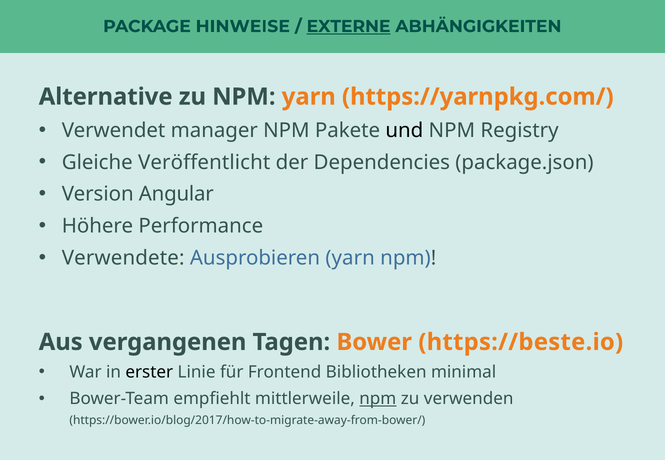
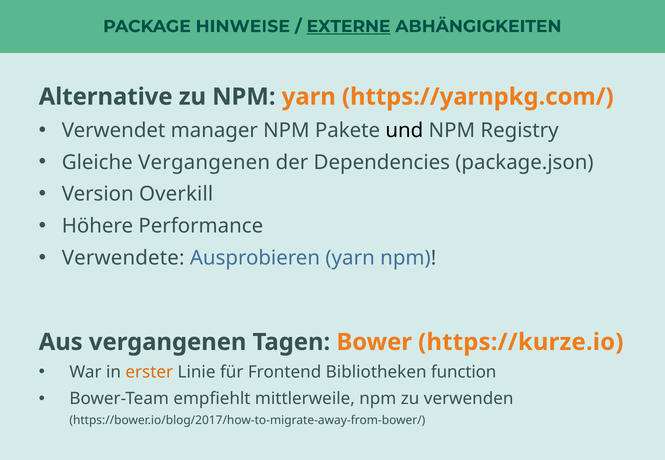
Gleiche Veröffentlicht: Veröffentlicht -> Vergangenen (204, 162)
Angular: Angular -> Overkill (176, 194)
https://beste.io: https://beste.io -> https://kurze.io (521, 342)
erster colour: black -> orange (149, 373)
minimal: minimal -> function (464, 373)
npm underline: present -> none (378, 399)
